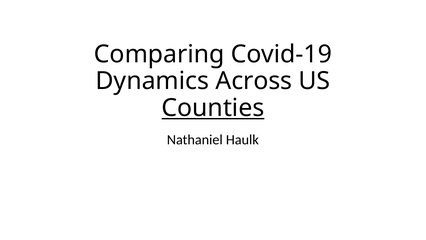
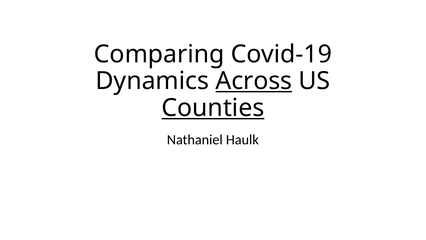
Across underline: none -> present (254, 81)
